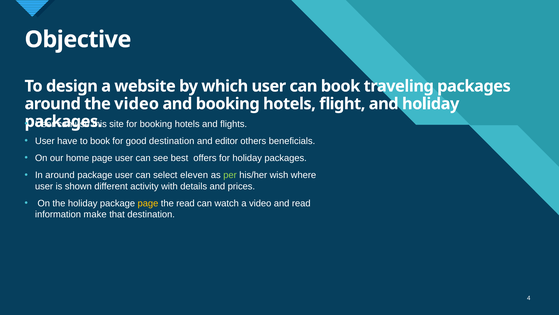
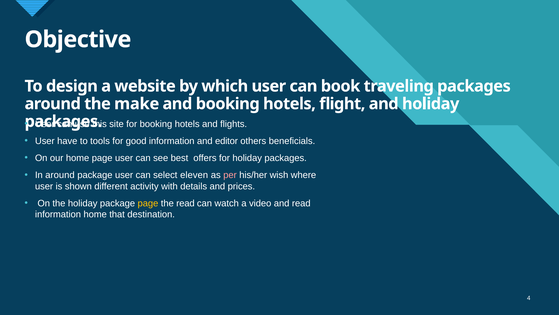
the video: video -> make (137, 104)
to book: book -> tools (100, 141)
good destination: destination -> information (172, 141)
per colour: light green -> pink (230, 175)
information make: make -> home (95, 214)
